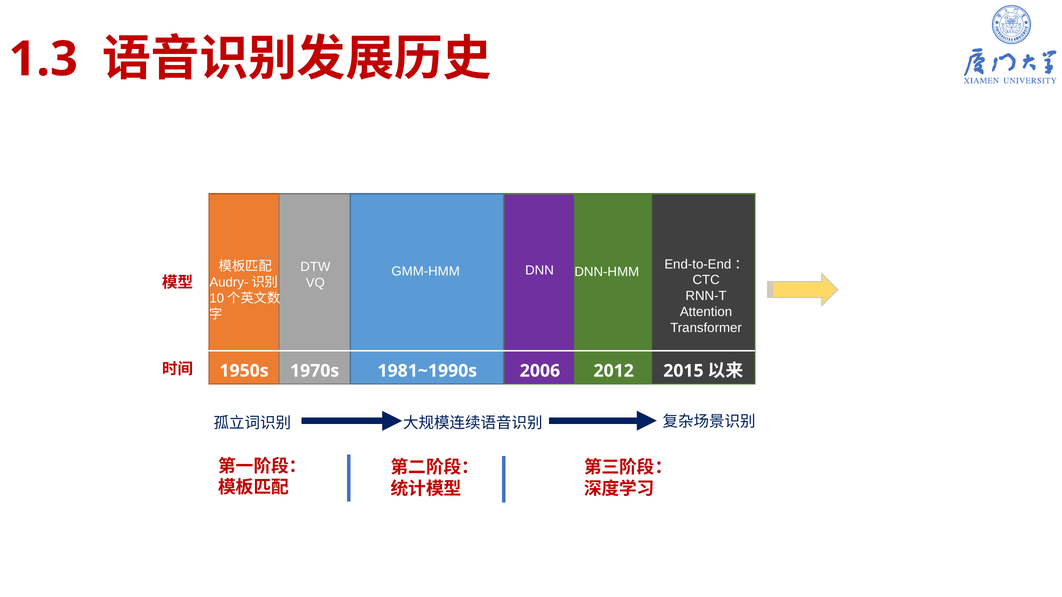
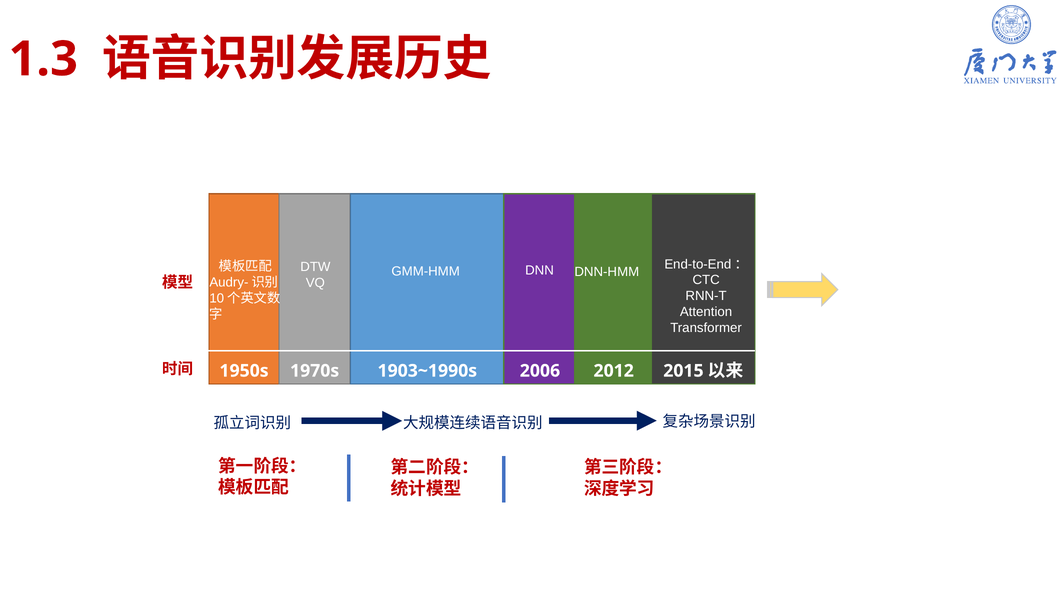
1981~1990s: 1981~1990s -> 1903~1990s (427, 371)
